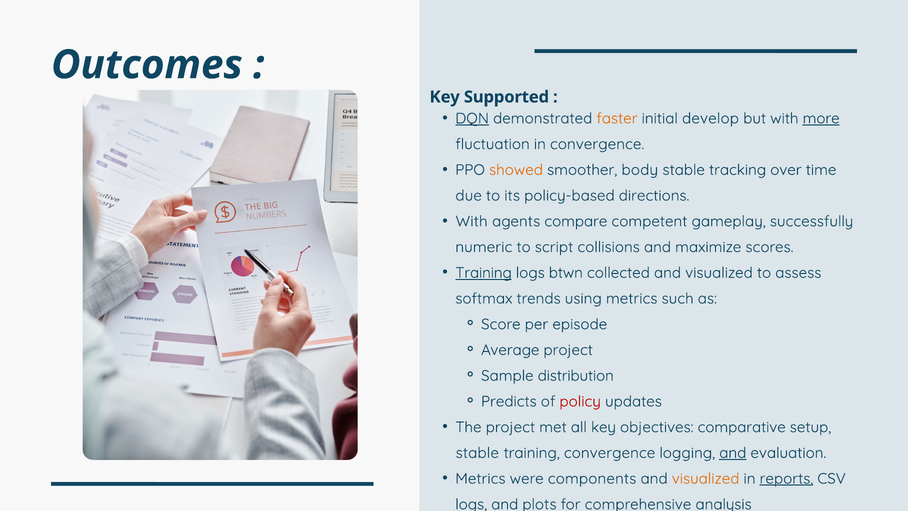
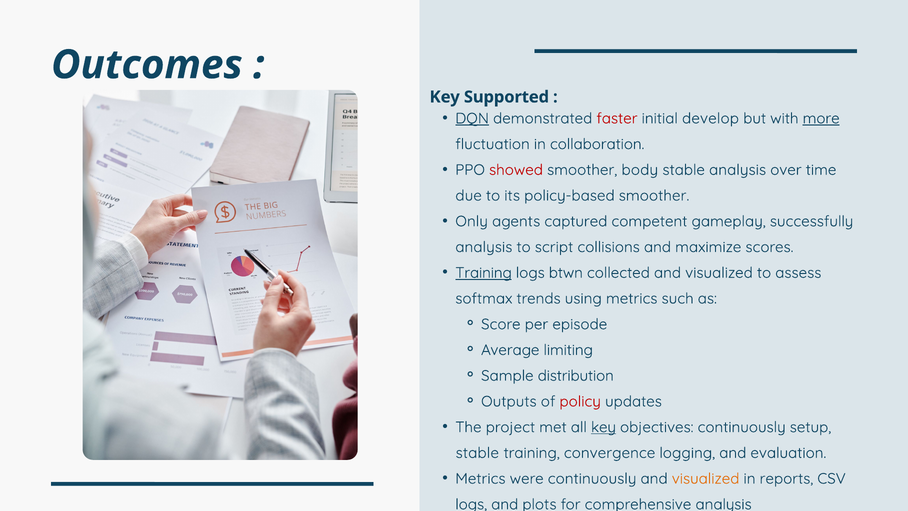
faster colour: orange -> red (617, 118)
in convergence: convergence -> collaboration (597, 144)
showed colour: orange -> red (516, 170)
stable tracking: tracking -> analysis (738, 170)
policy-based directions: directions -> smoother (654, 196)
With: With -> Only (472, 221)
compare: compare -> captured (576, 221)
numeric: numeric -> analysis (484, 247)
Average project: project -> limiting (568, 350)
Predicts: Predicts -> Outputs (509, 401)
key underline: none -> present (604, 427)
objectives comparative: comparative -> continuously (742, 427)
and underline: present -> none (733, 453)
were components: components -> continuously (592, 478)
reports underline: present -> none (786, 478)
